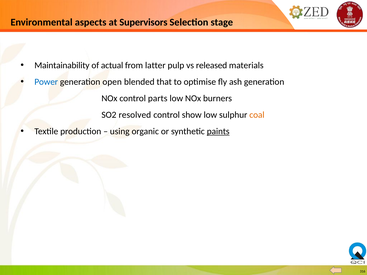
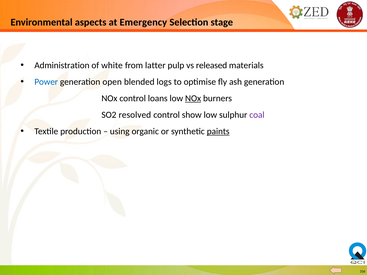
Supervisors: Supervisors -> Emergency (143, 22)
Maintainability: Maintainability -> Administration (62, 65)
actual: actual -> white (112, 65)
that: that -> logs (164, 82)
parts: parts -> loans (158, 98)
NOx underline: none -> present (193, 98)
coal colour: orange -> purple (257, 115)
